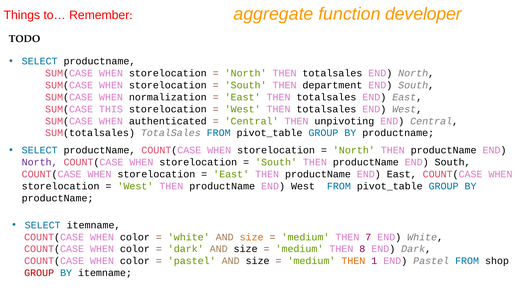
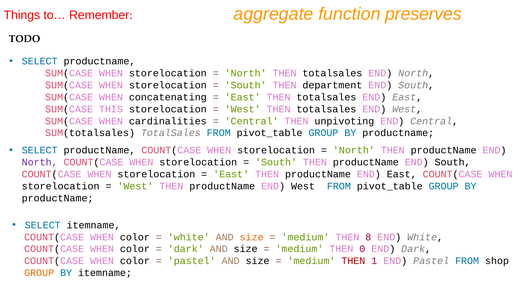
developer: developer -> preserves (424, 14)
normalization: normalization -> concatenating (168, 97)
authenticated: authenticated -> cardinalities (168, 121)
7: 7 -> 8 (368, 237)
8: 8 -> 0 (362, 249)
THEN colour: orange -> red (353, 261)
GROUP colour: red -> orange (39, 273)
